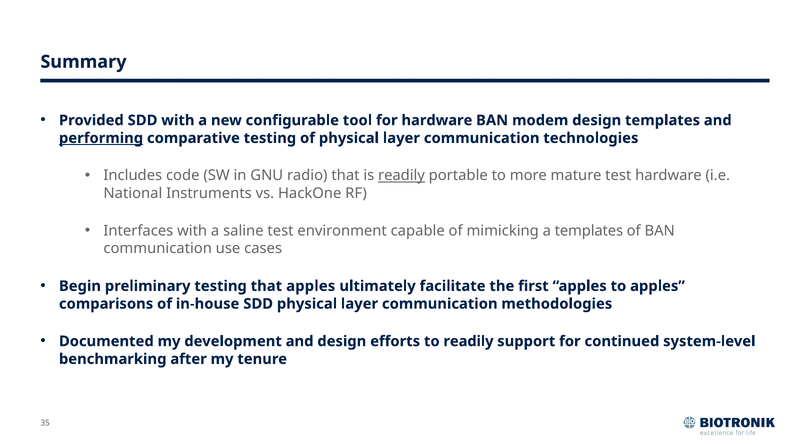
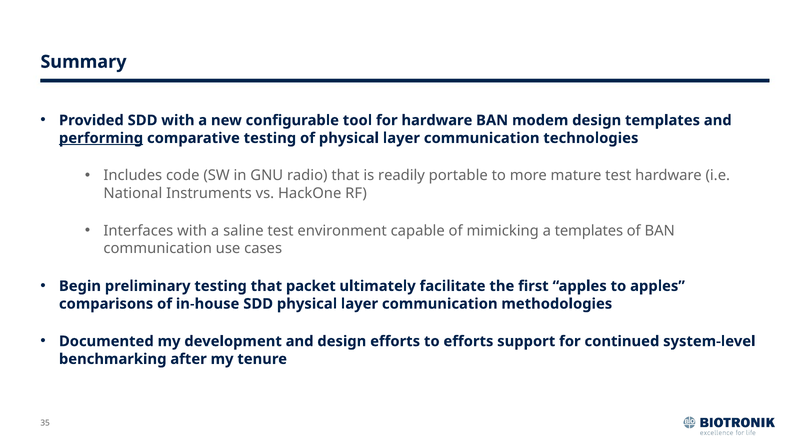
readily underline: present -> none (401, 176)
that apples: apples -> packet (311, 286)
to readily: readily -> efforts (468, 342)
